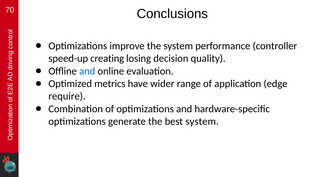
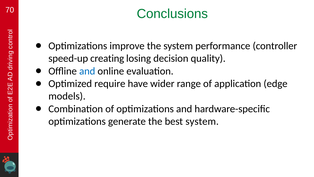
Conclusions colour: black -> green (172, 14)
metrics: metrics -> require (110, 83)
require: require -> models (67, 96)
